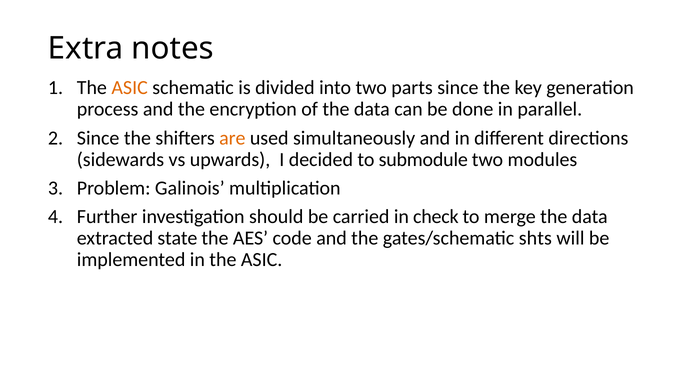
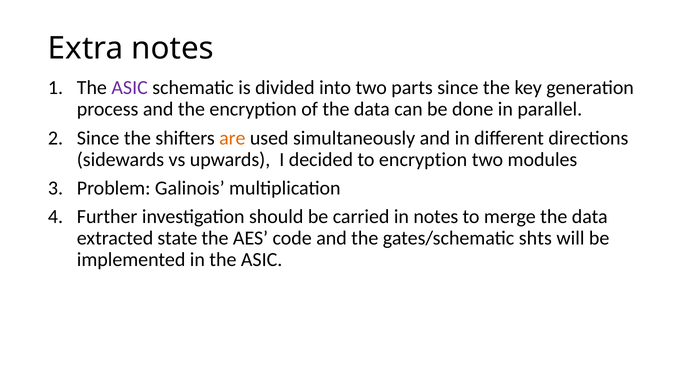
ASIC colour: orange -> purple (130, 88)
to submodule: submodule -> encryption (423, 160)
in check: check -> notes (436, 217)
